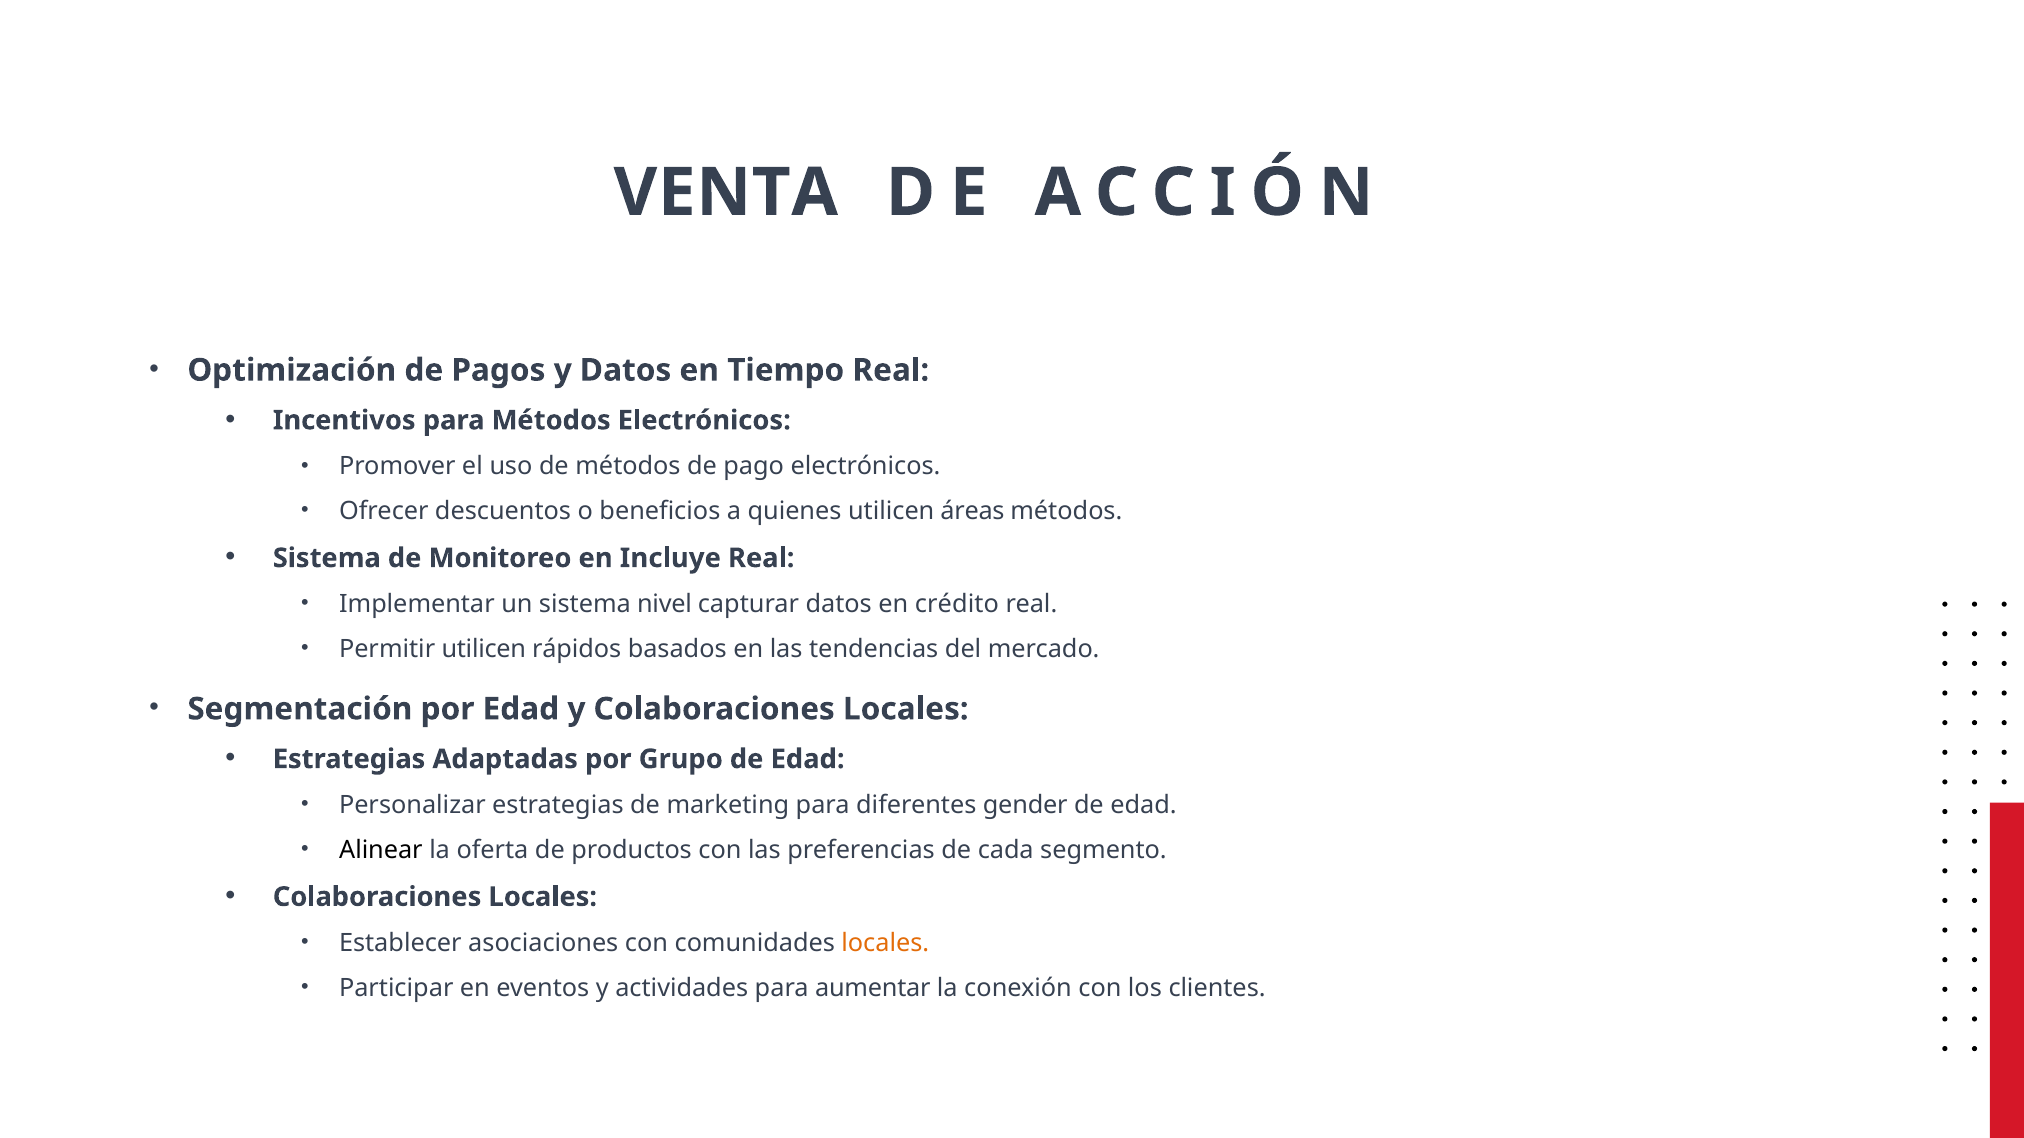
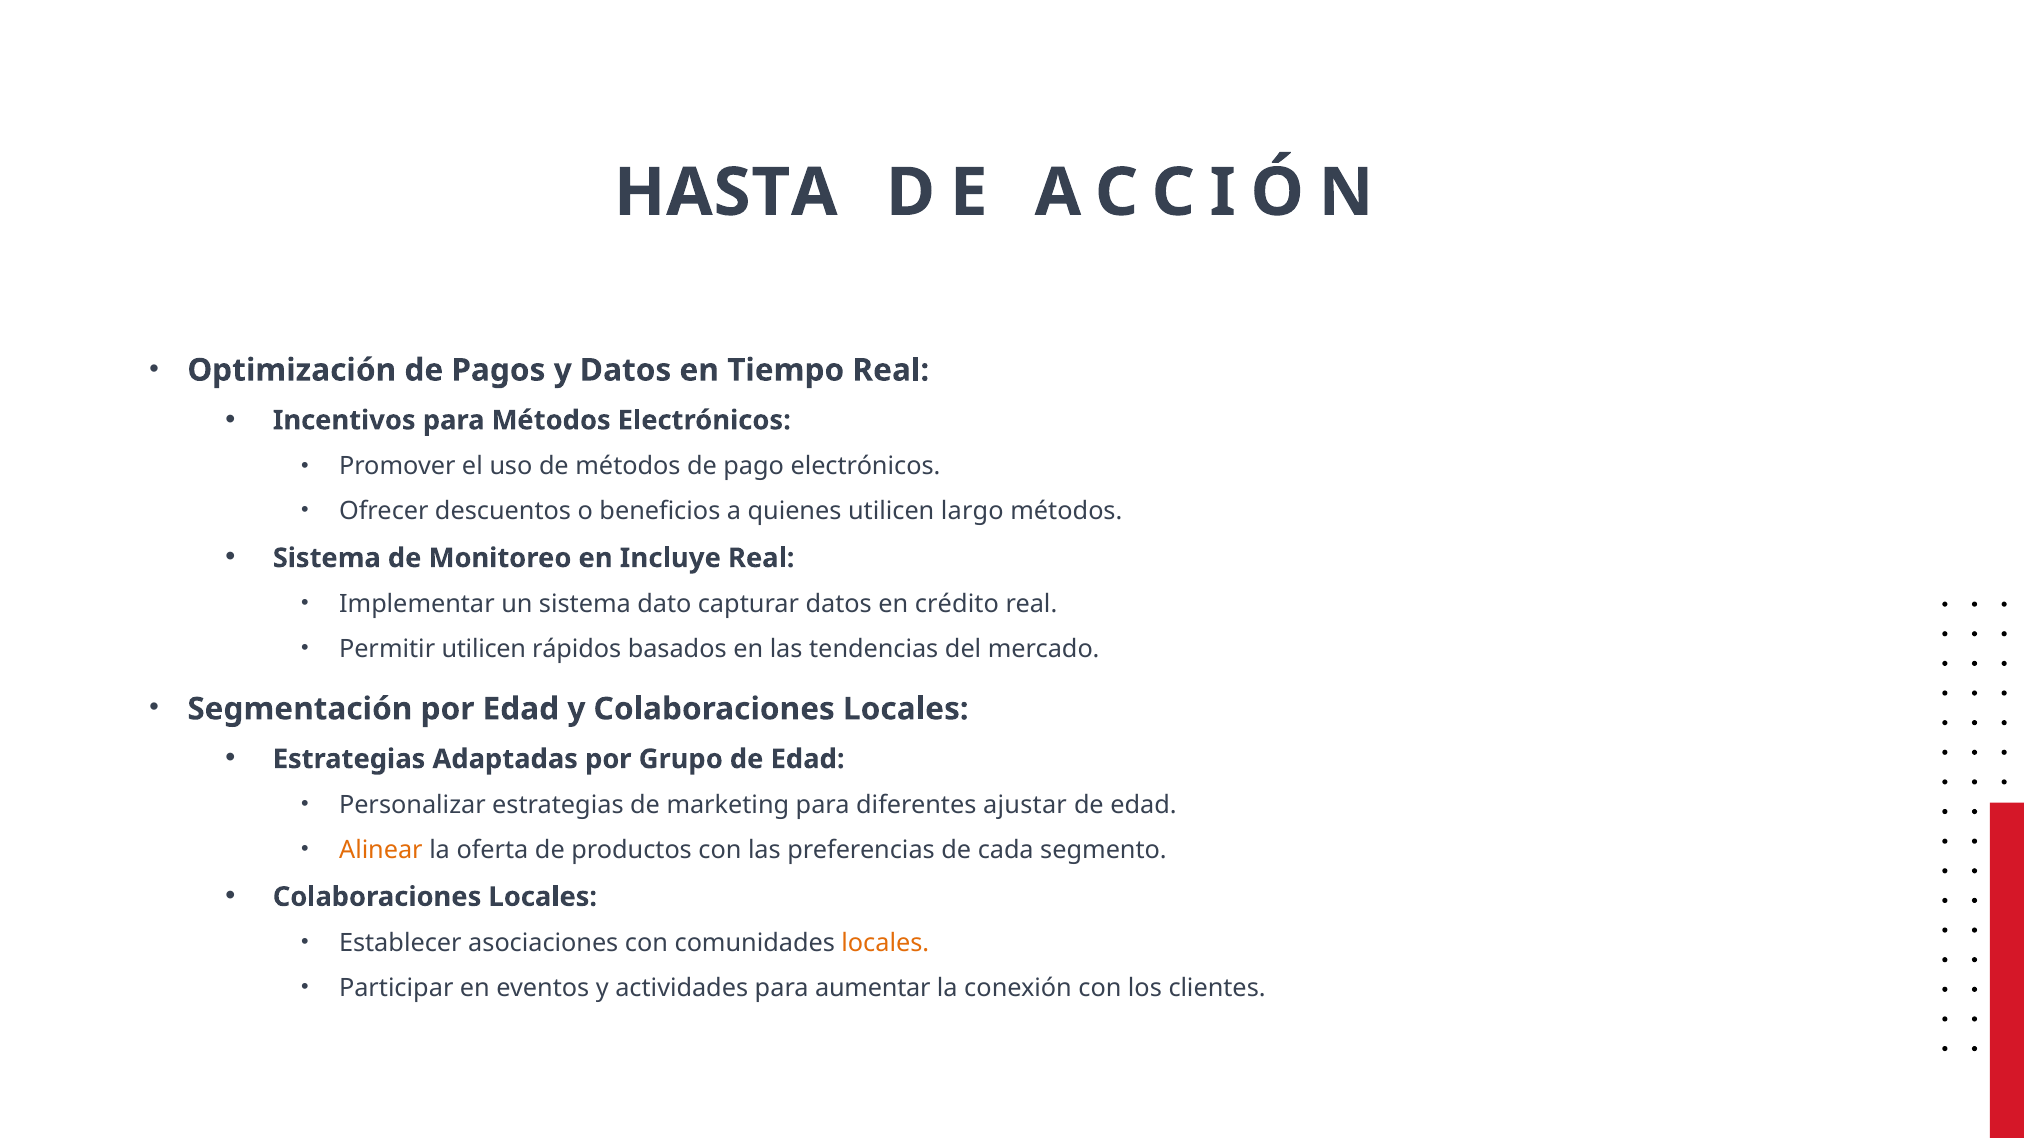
VENTA: VENTA -> HASTA (726, 193)
áreas: áreas -> largo (972, 512)
nivel: nivel -> dato (664, 604)
gender: gender -> ajustar (1025, 806)
Alinear colour: black -> orange (381, 850)
